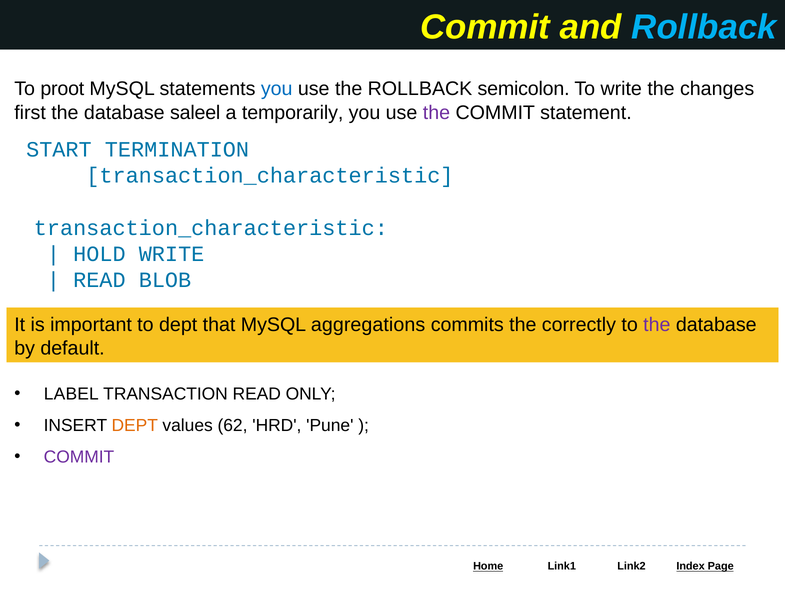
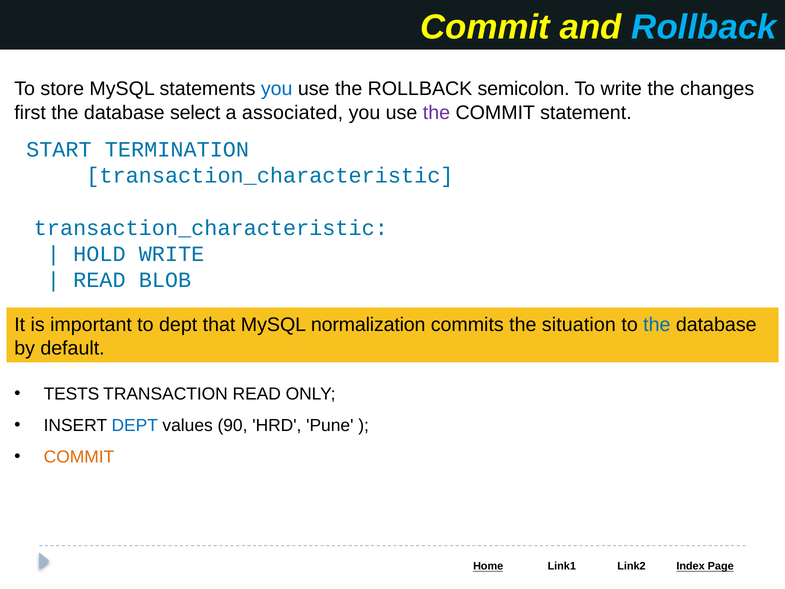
proot: proot -> store (62, 89)
saleel: saleel -> select (195, 112)
temporarily: temporarily -> associated (292, 112)
aggregations: aggregations -> normalization (368, 324)
correctly: correctly -> situation (579, 324)
the colour: purple -> blue (657, 324)
LABEL: LABEL -> TESTS (71, 394)
DEPT colour: orange -> blue (135, 425)
62: 62 -> 90 (232, 425)
COMMIT colour: purple -> orange (79, 457)
